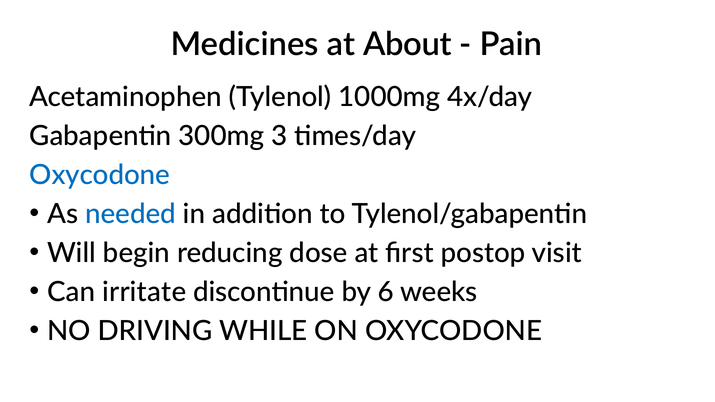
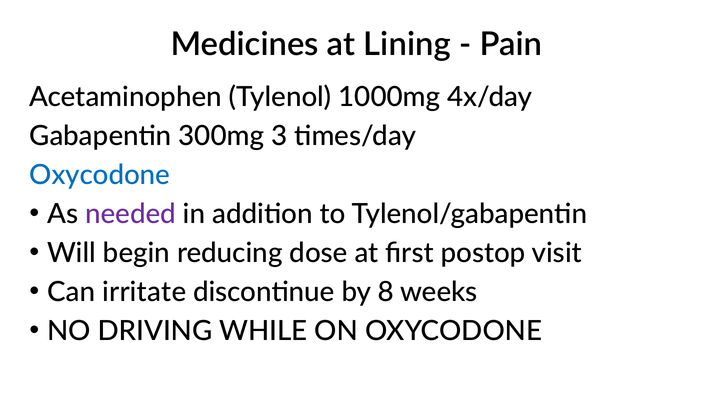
About: About -> Lining (407, 44)
needed colour: blue -> purple (131, 214)
6: 6 -> 8 (386, 292)
